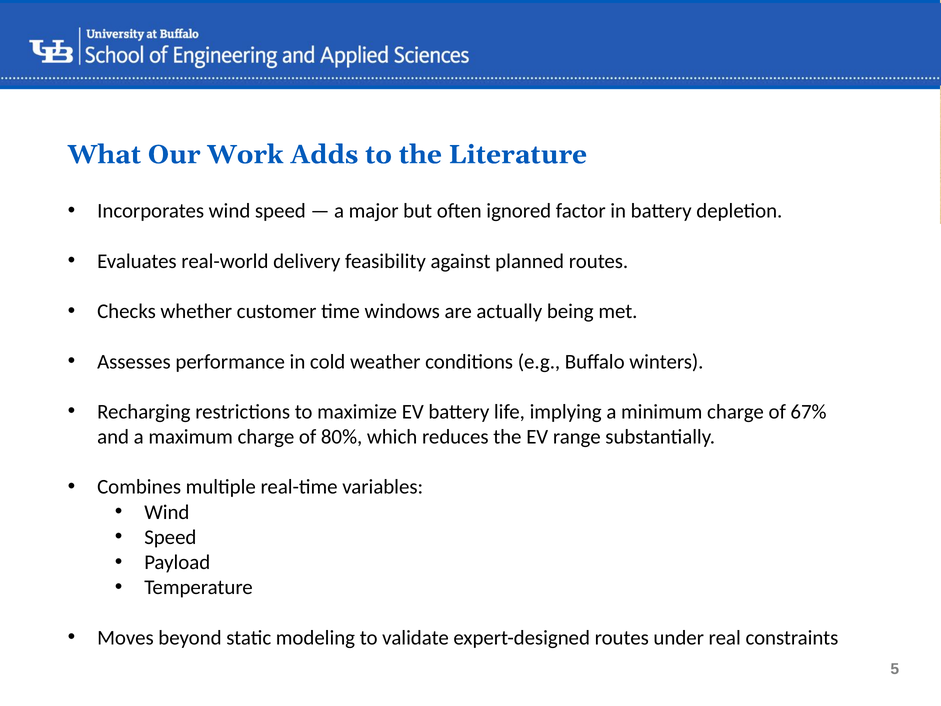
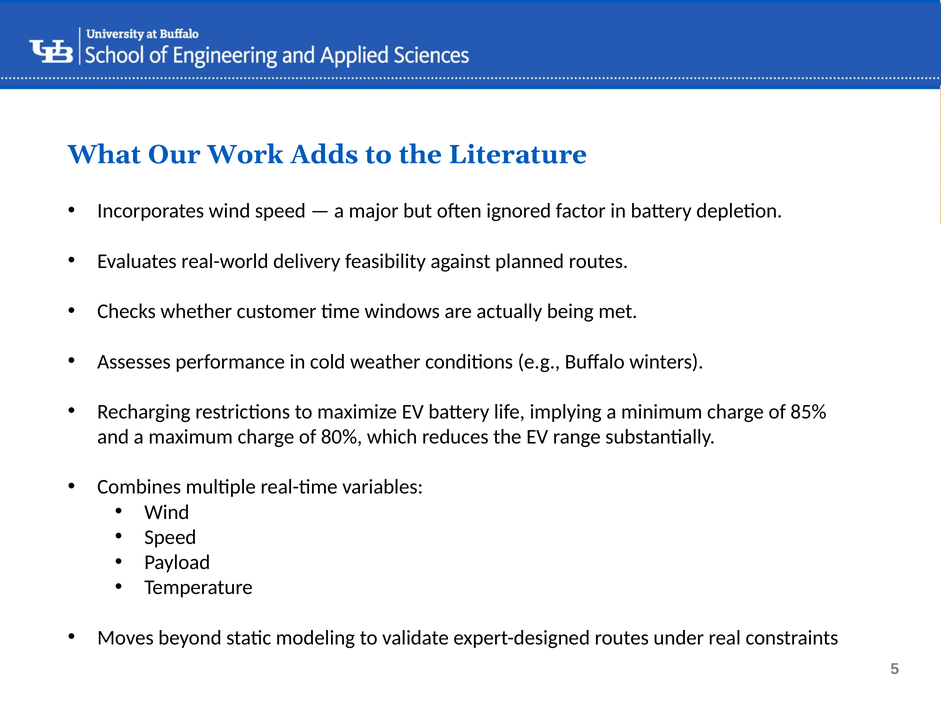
67%: 67% -> 85% (809, 412)
